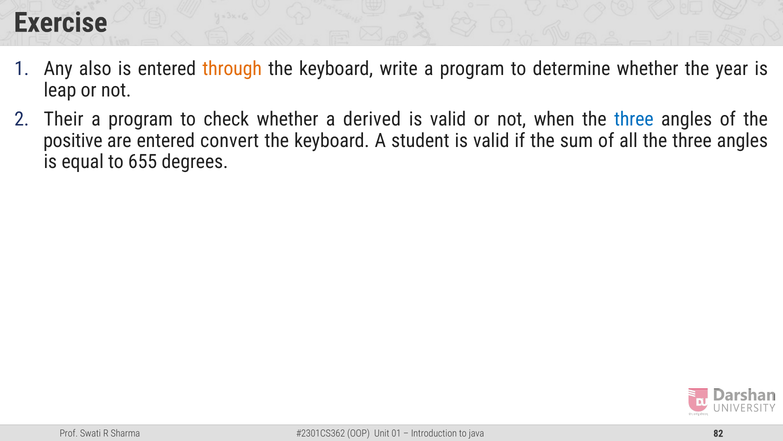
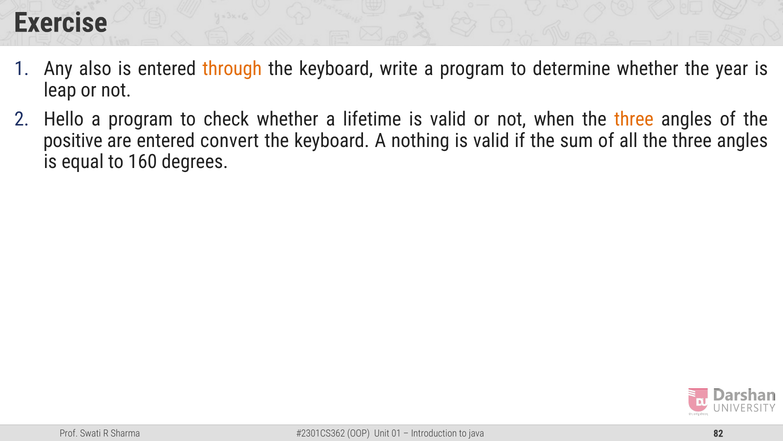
Their: Their -> Hello (64, 119)
derived: derived -> lifetime (372, 119)
three colour: blue -> orange (634, 119)
student: student -> nothing (420, 140)
655: 655 -> 160 (143, 162)
